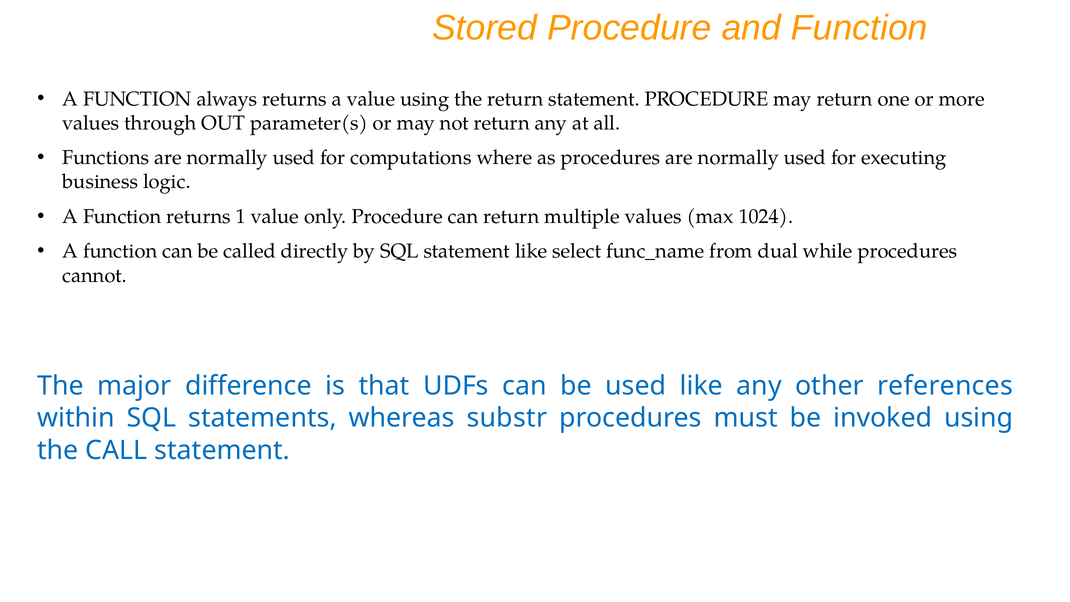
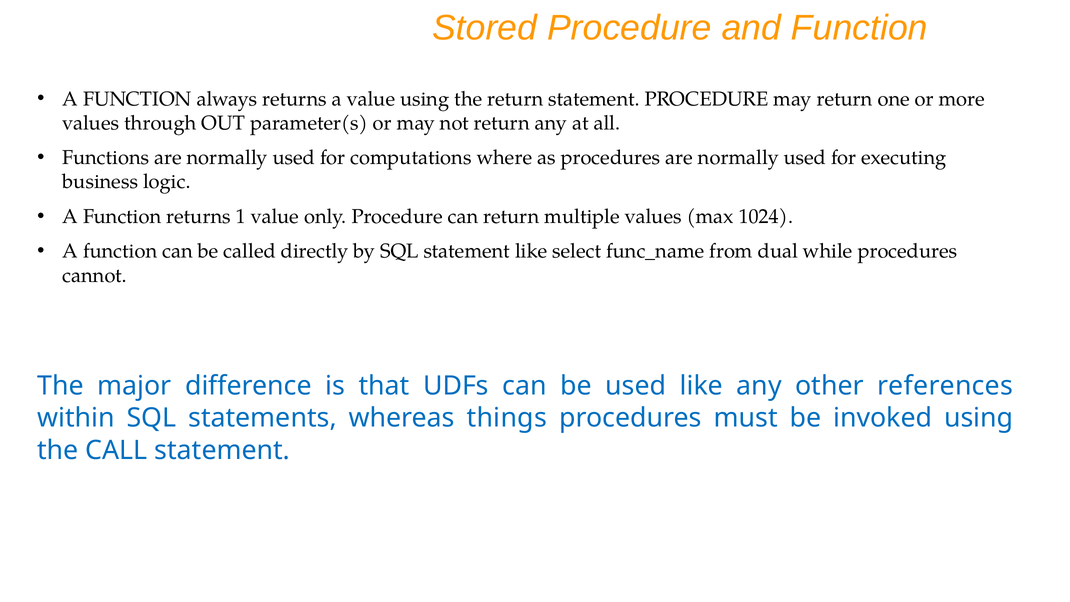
substr: substr -> things (507, 418)
